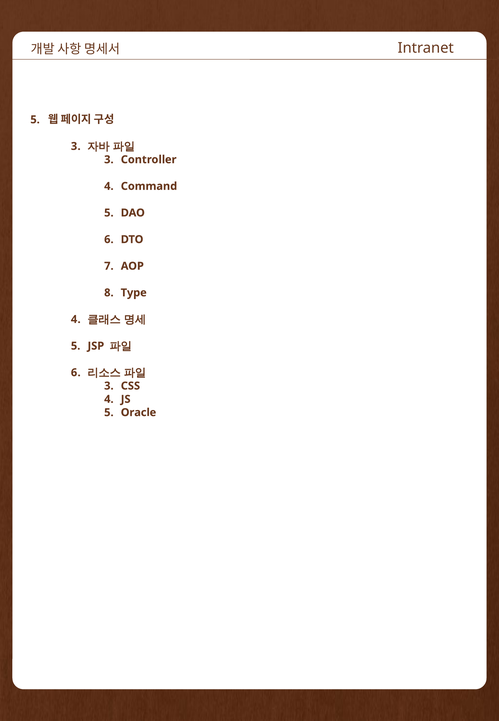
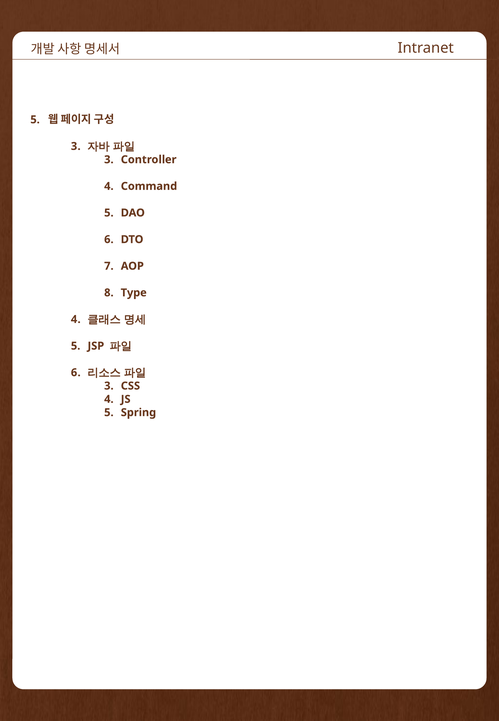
Oracle: Oracle -> Spring (138, 412)
